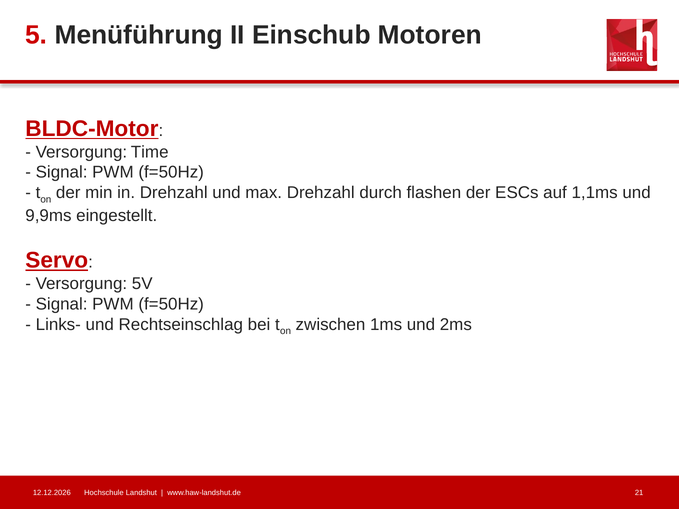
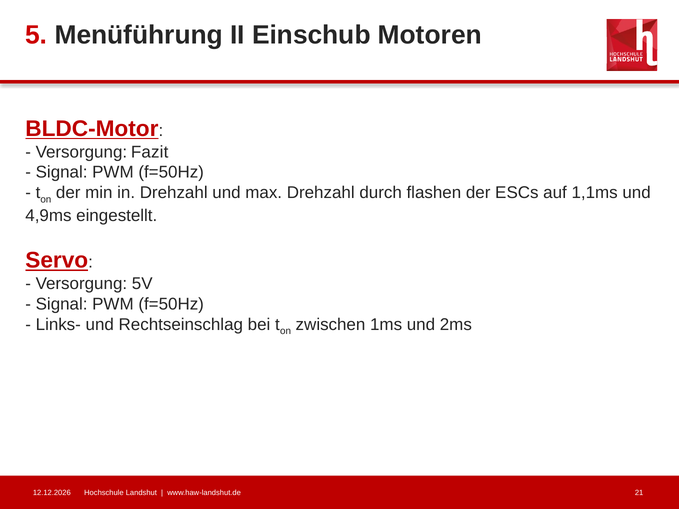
Time: Time -> Fazit (150, 152)
9,9ms: 9,9ms -> 4,9ms (48, 216)
